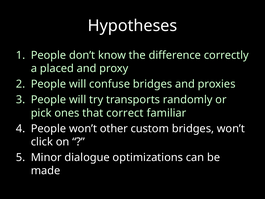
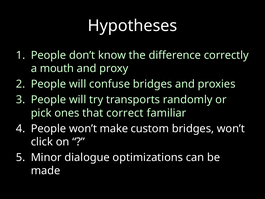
placed: placed -> mouth (57, 68)
other: other -> make (114, 128)
